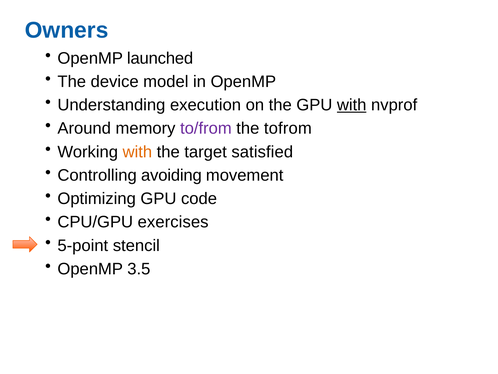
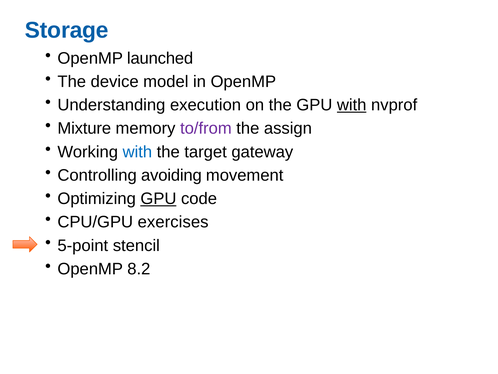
Owners: Owners -> Storage (67, 30)
Around: Around -> Mixture (84, 128)
tofrom: tofrom -> assign (288, 128)
with colour: orange -> blue (137, 152)
satisfied: satisfied -> gateway (262, 152)
GPU underline: none -> present (158, 198)
3.5: 3.5 -> 8.2 (139, 269)
